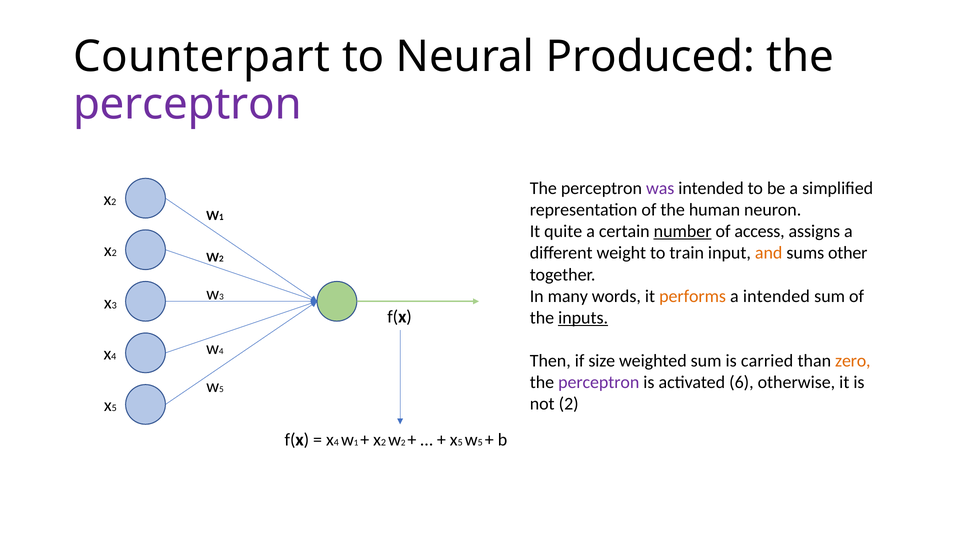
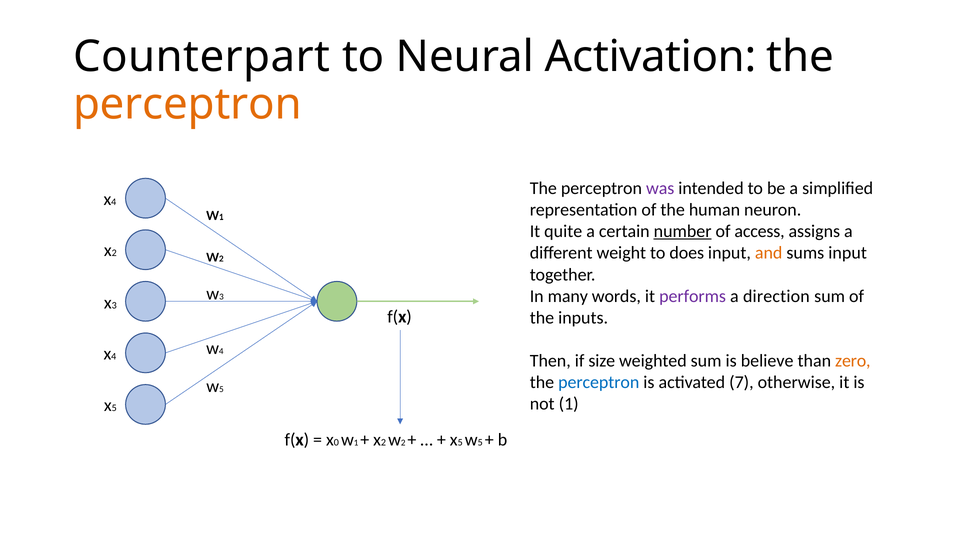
Produced: Produced -> Activation (651, 57)
perceptron colour: purple -> orange (187, 104)
2: 2 -> 4 (114, 202)
train: train -> does (687, 253)
sums other: other -> input (848, 253)
performs colour: orange -> purple (693, 296)
a intended: intended -> direction (776, 296)
inputs underline: present -> none (583, 318)
carried: carried -> believe (767, 361)
perceptron colour: purple -> blue (599, 382)
6: 6 -> 7 (741, 382)
not 2: 2 -> 1 (569, 404)
4: 4 -> 0 (336, 442)
